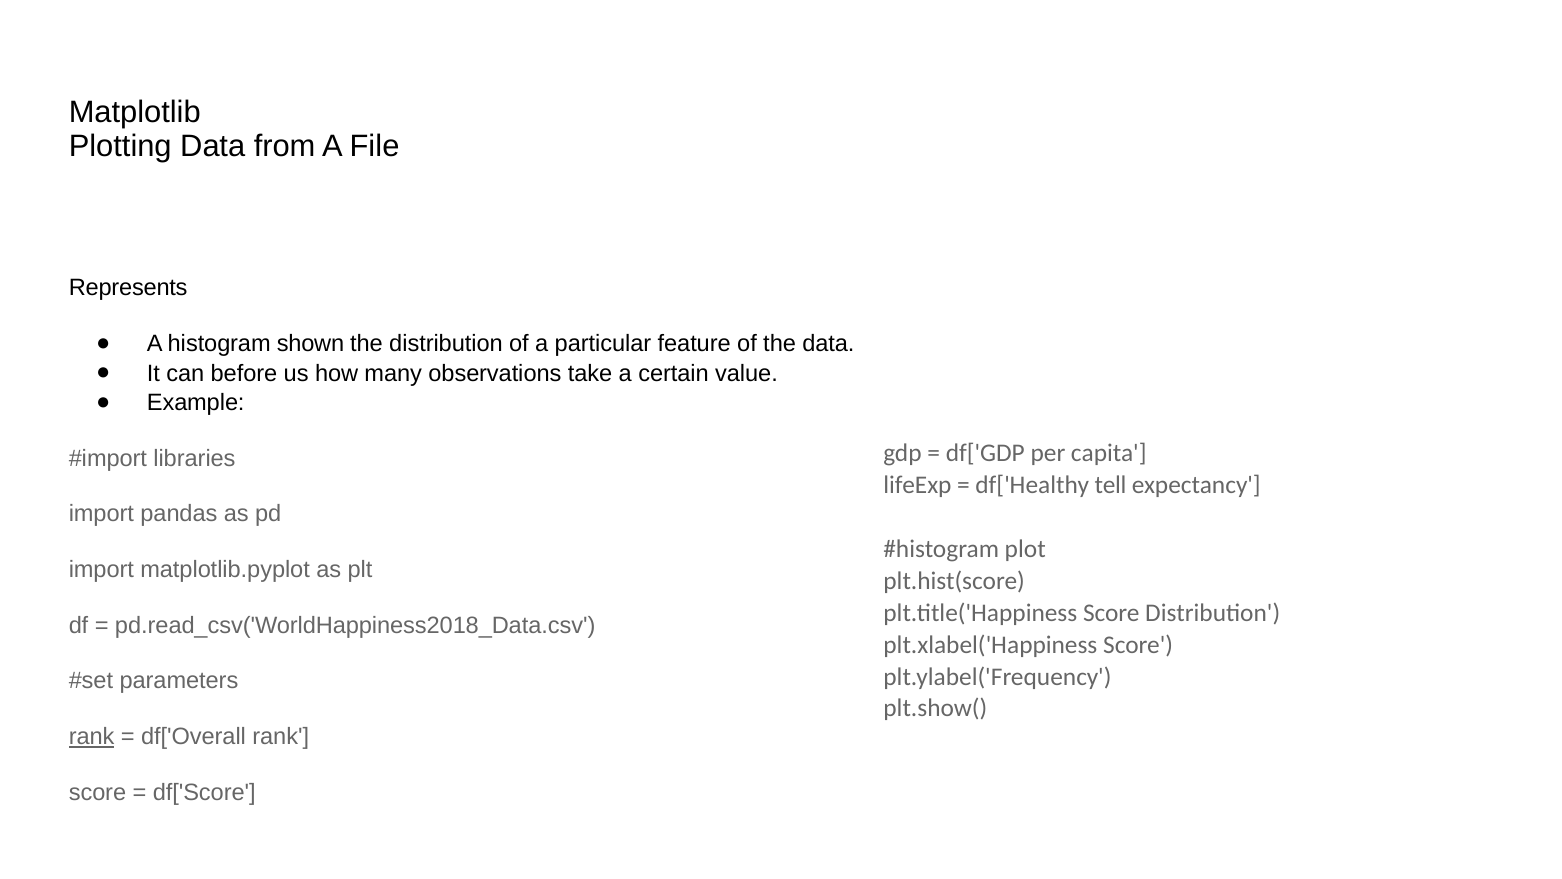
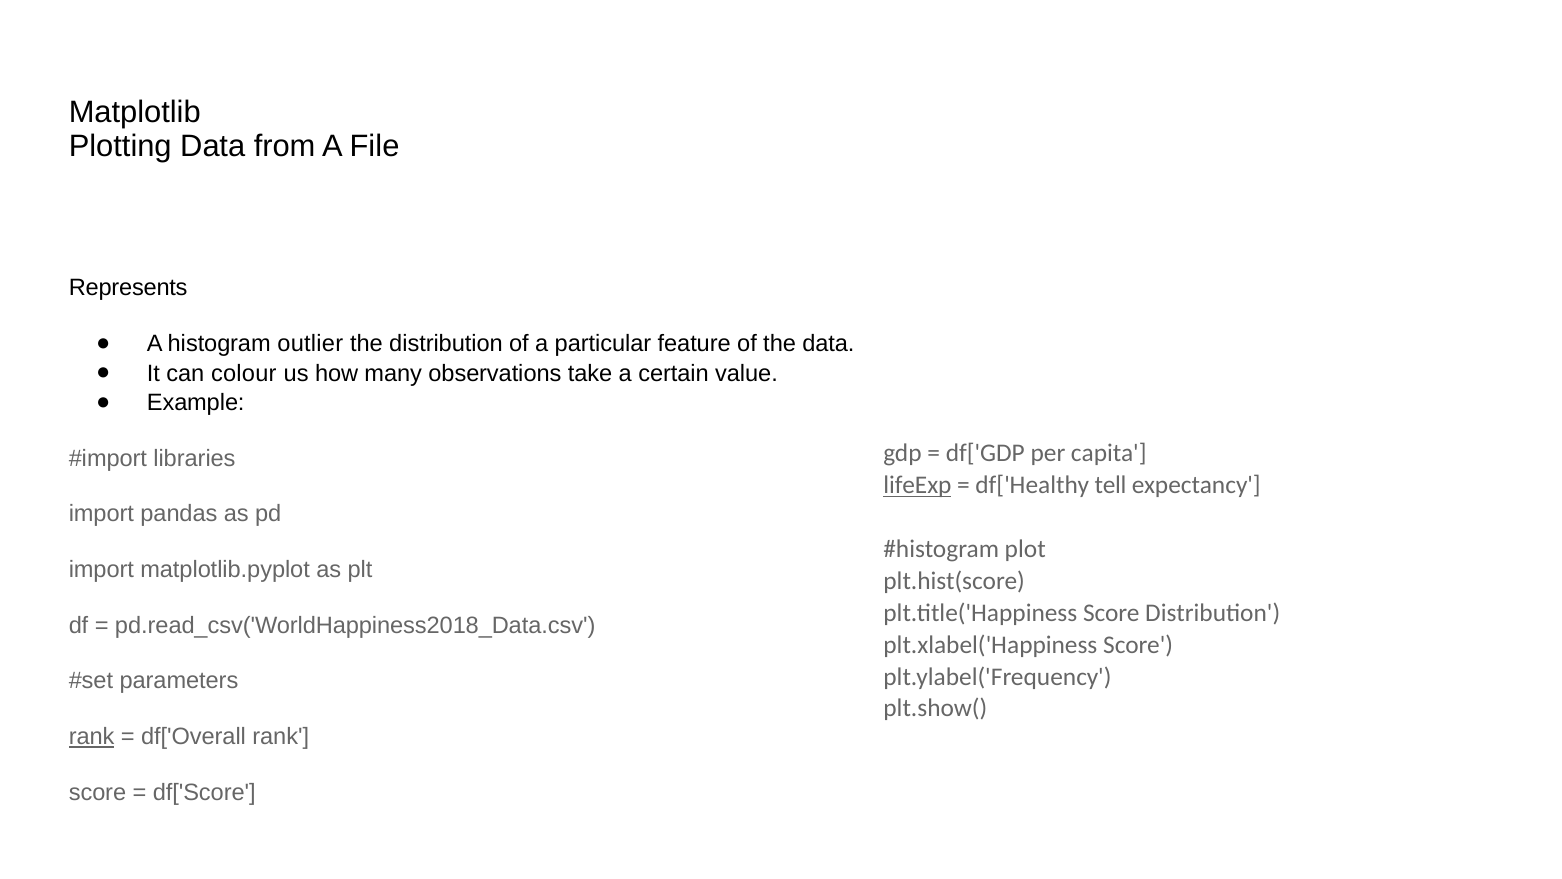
shown: shown -> outlier (310, 343)
before: before -> colour (244, 373)
lifeExp underline: none -> present (917, 485)
